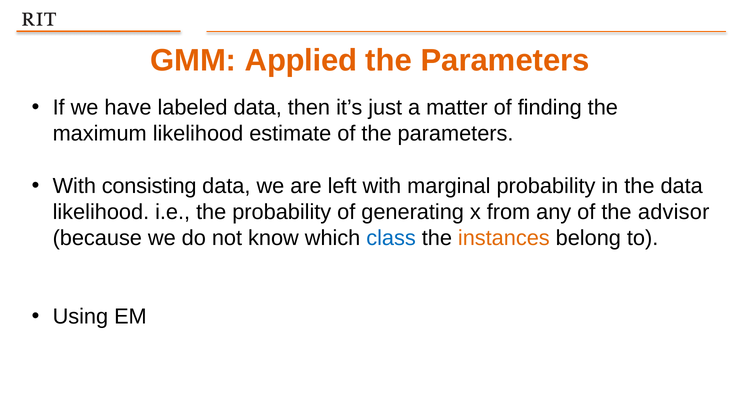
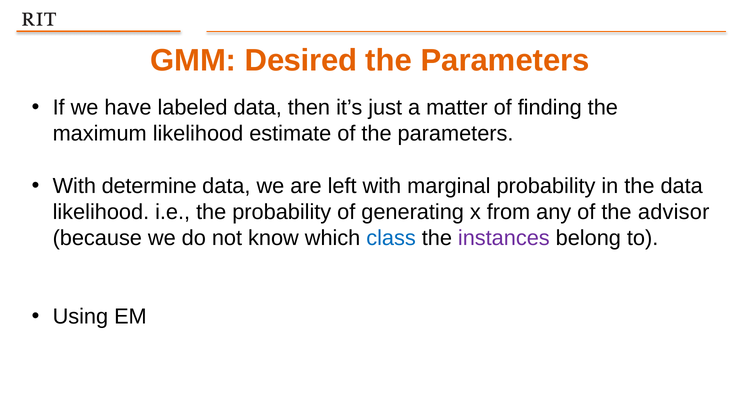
Applied: Applied -> Desired (301, 60)
consisting: consisting -> determine (149, 186)
instances colour: orange -> purple (504, 238)
